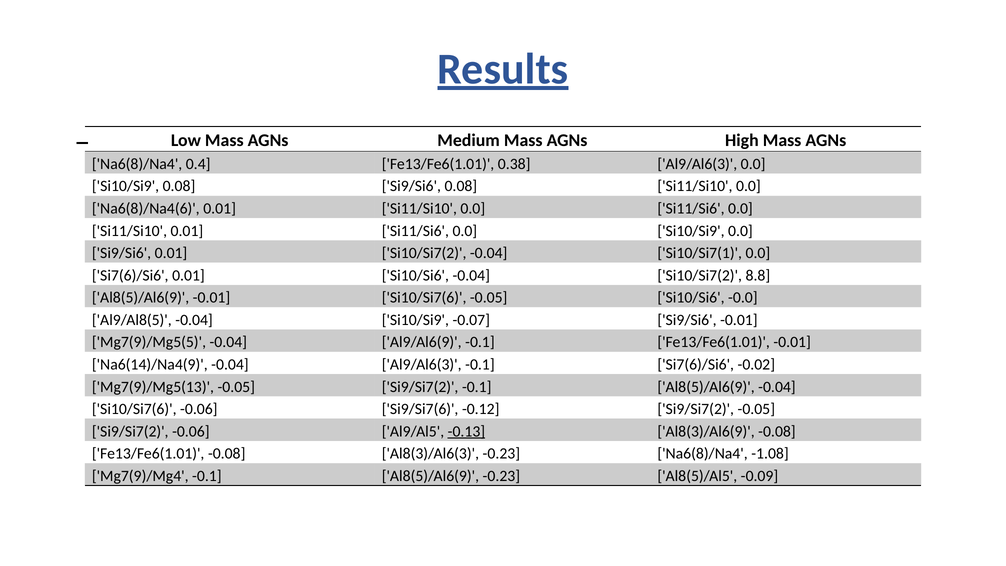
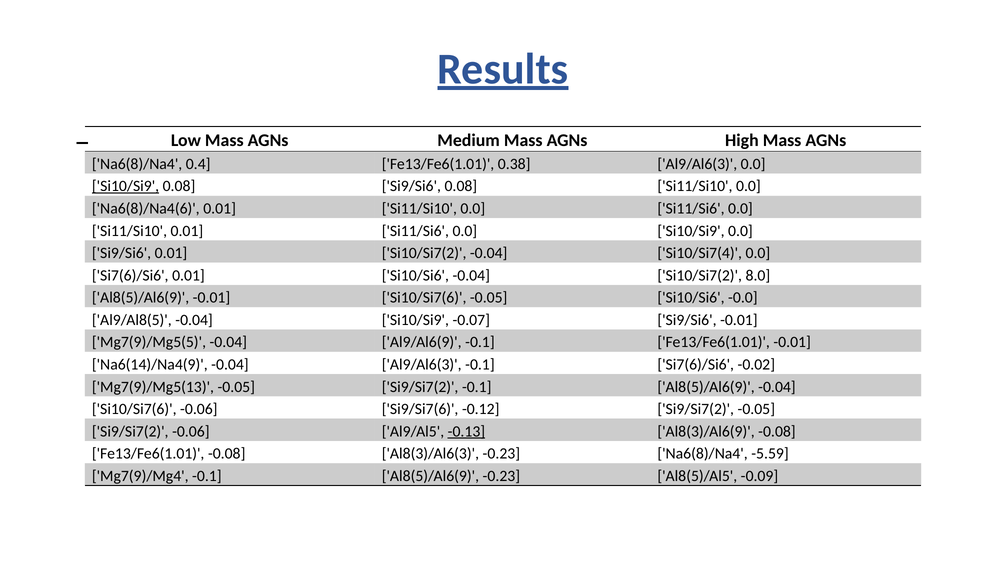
Si10/Si9 underline: none -> present (126, 186)
Si10/Si7(1: Si10/Si7(1 -> Si10/Si7(4 (700, 253)
8.8: 8.8 -> 8.0 (758, 275)
-1.08: -1.08 -> -5.59 (770, 454)
